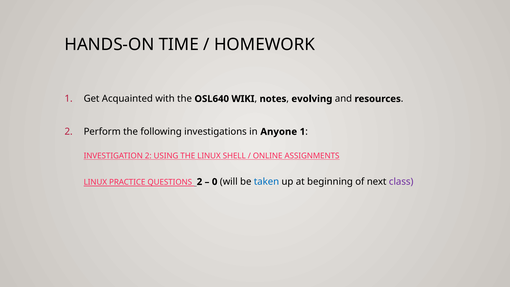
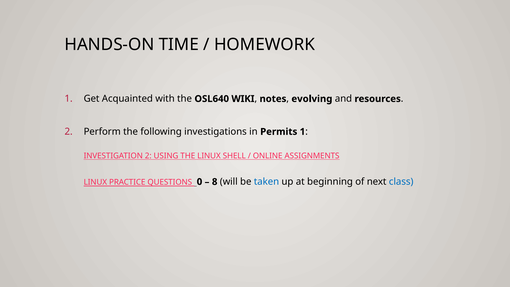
Anyone: Anyone -> Permits (279, 132)
QUESTIONS 2: 2 -> 0 (199, 182)
0: 0 -> 8 (215, 182)
class colour: purple -> blue (401, 182)
